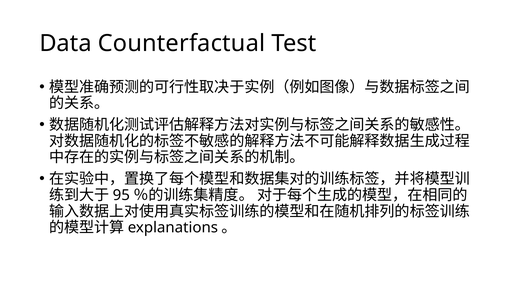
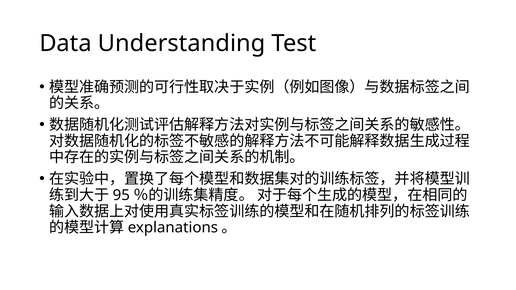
Counterfactual: Counterfactual -> Understanding (182, 43)
